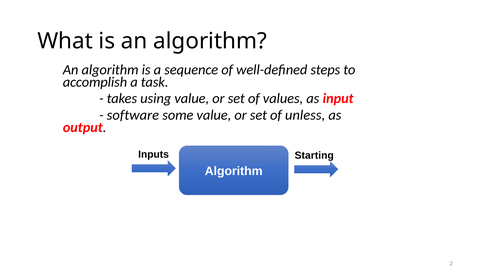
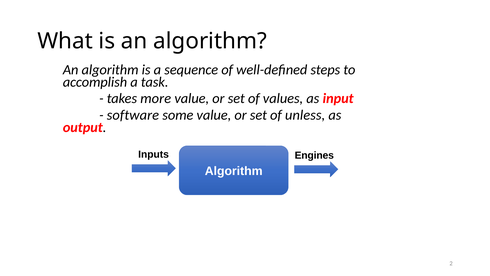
using: using -> more (156, 98)
Starting: Starting -> Engines (314, 155)
